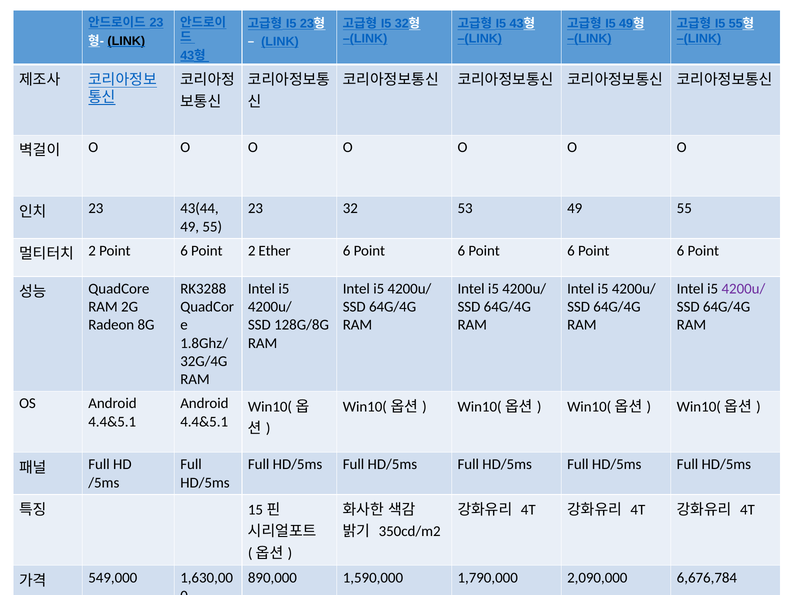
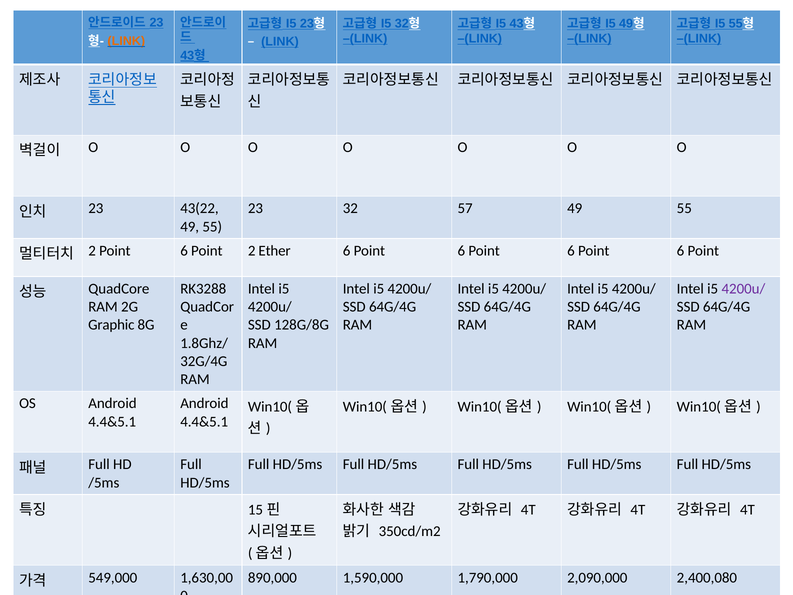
LINK colour: black -> orange (126, 41)
53: 53 -> 57 (465, 208)
43(44: 43(44 -> 43(22 (199, 208)
Radeon: Radeon -> Graphic (111, 325)
6,676,784: 6,676,784 -> 2,400,080 (707, 577)
